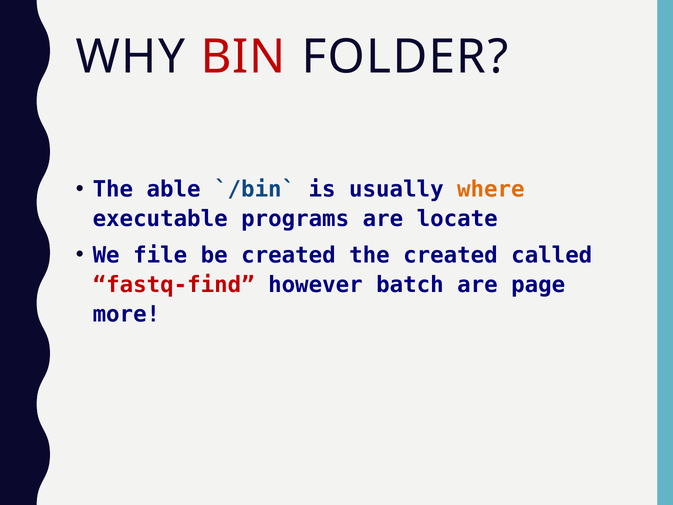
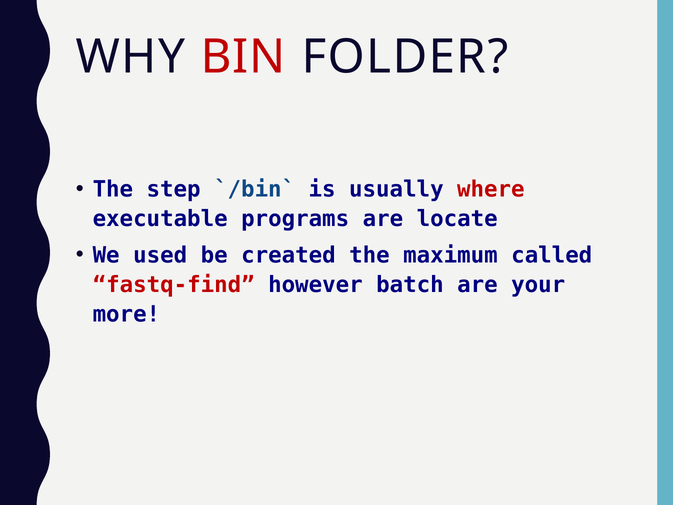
able: able -> step (174, 189)
where colour: orange -> red (491, 189)
file: file -> used (160, 255)
the created: created -> maximum (450, 255)
page: page -> your (538, 285)
